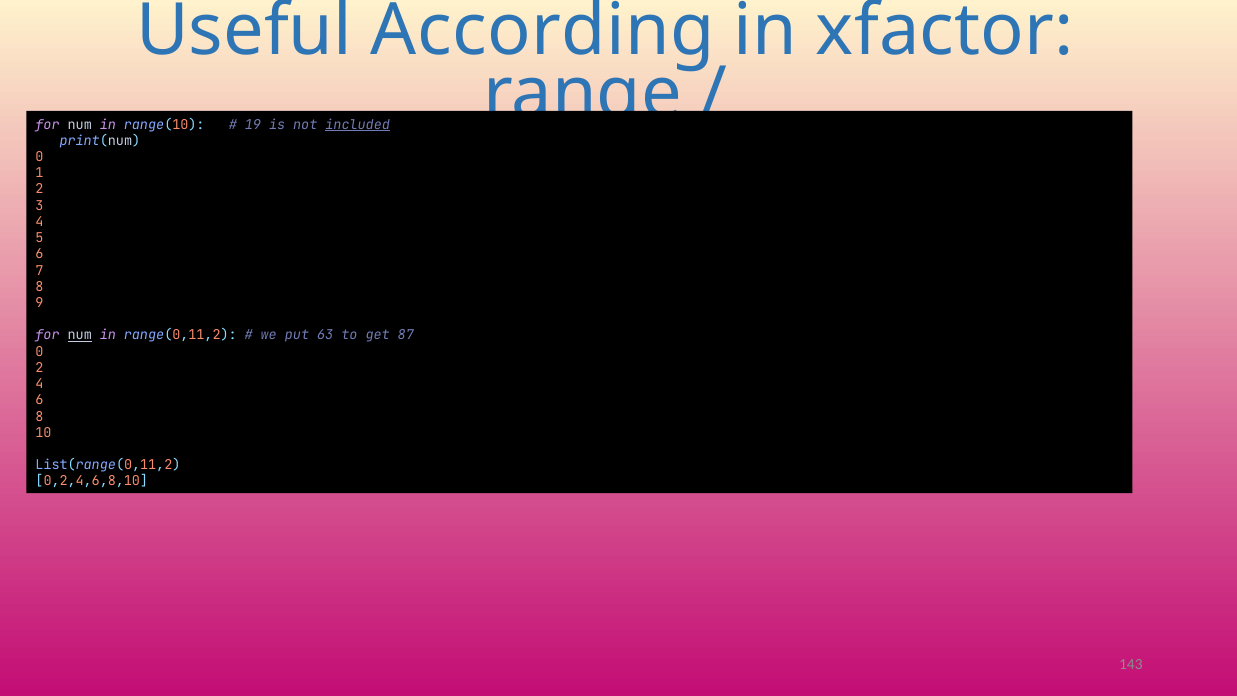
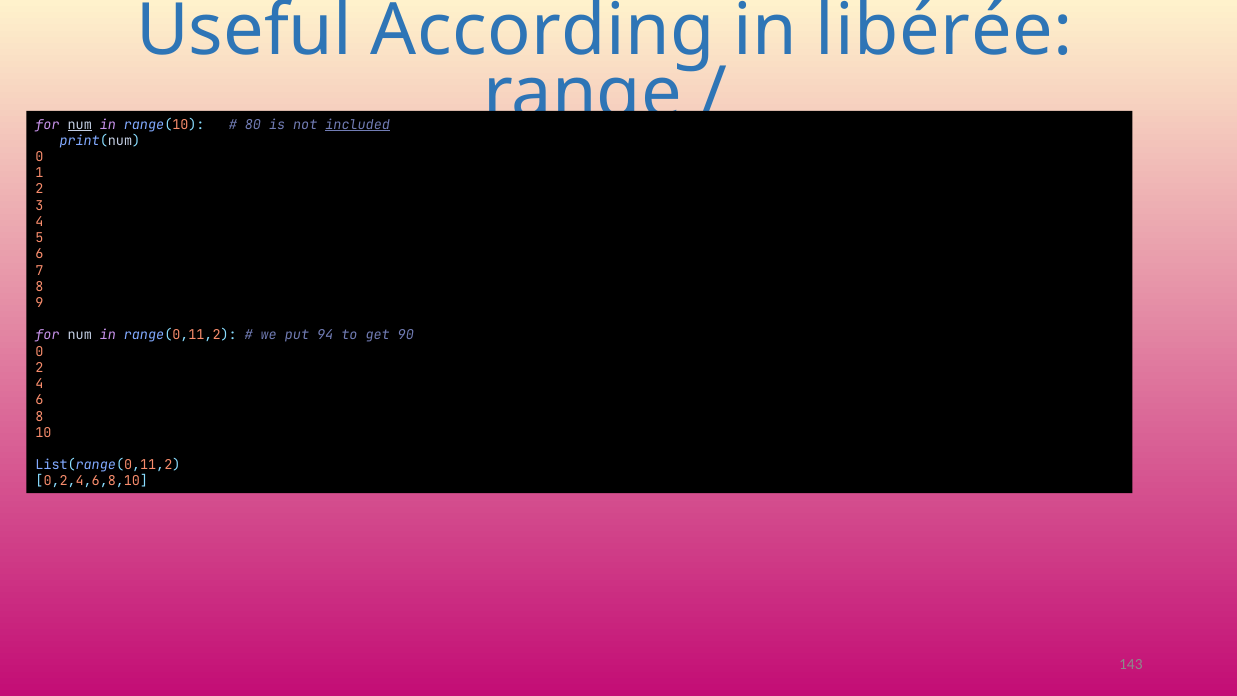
xfactor: xfactor -> libérée (944, 31)
num underline: none -> present (80, 125)
19: 19 -> 80 (253, 125)
num underline: present -> none (80, 335)
63: 63 -> 94 (325, 335)
87: 87 -> 90 (406, 335)
